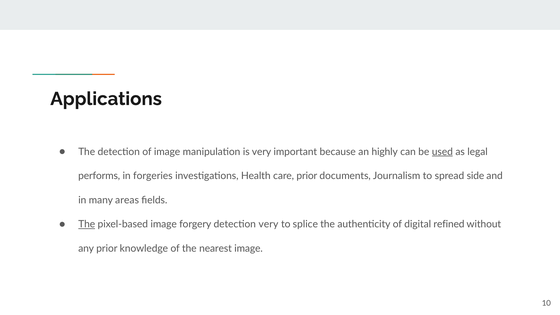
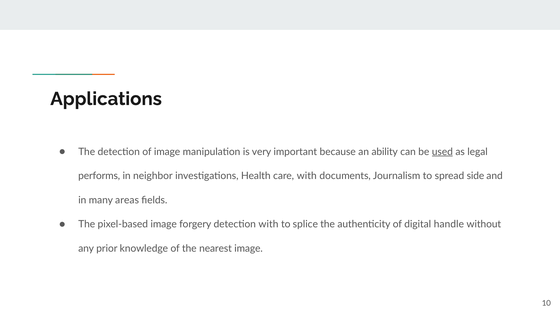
highly: highly -> ability (385, 152)
forgeries: forgeries -> neighbor (153, 176)
care prior: prior -> with (307, 176)
The underline: present -> none (87, 224)
detection very: very -> with (268, 224)
refined: refined -> handle (449, 224)
